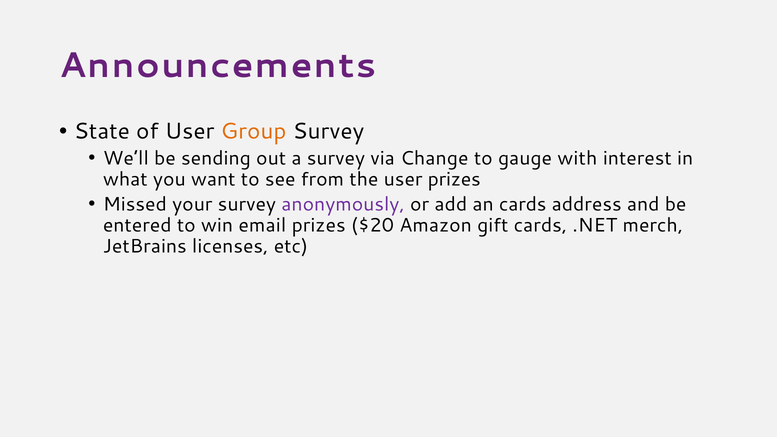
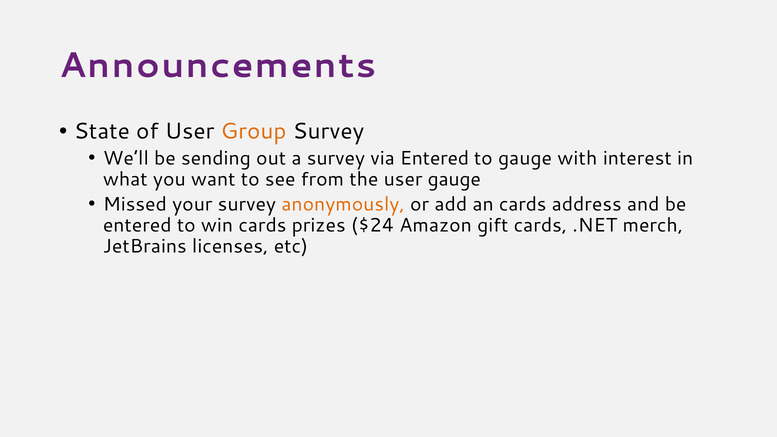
via Change: Change -> Entered (434, 158)
user prizes: prizes -> gauge (454, 179)
anonymously colour: purple -> orange (343, 204)
win email: email -> cards (262, 225)
$20: $20 -> $24 (372, 225)
